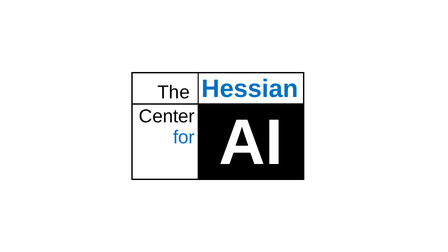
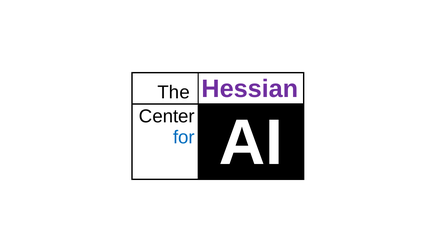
Hessian colour: blue -> purple (250, 89)
